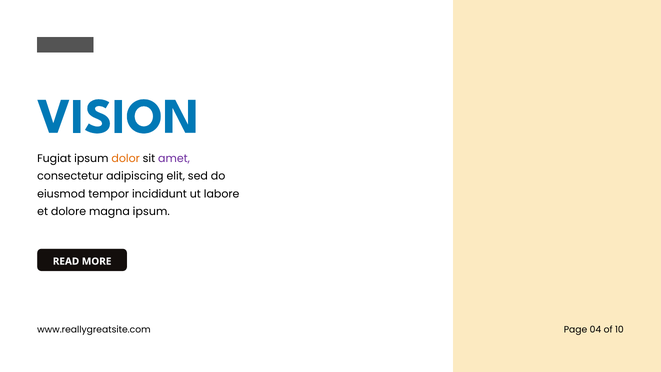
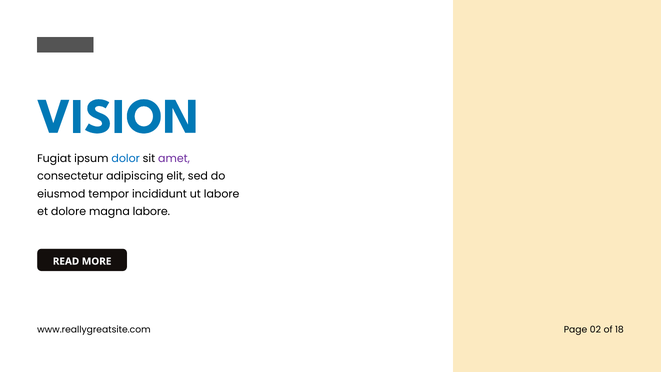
dolor colour: orange -> blue (126, 159)
magna ipsum: ipsum -> labore (151, 211)
04: 04 -> 02 (595, 330)
10: 10 -> 18 (619, 330)
